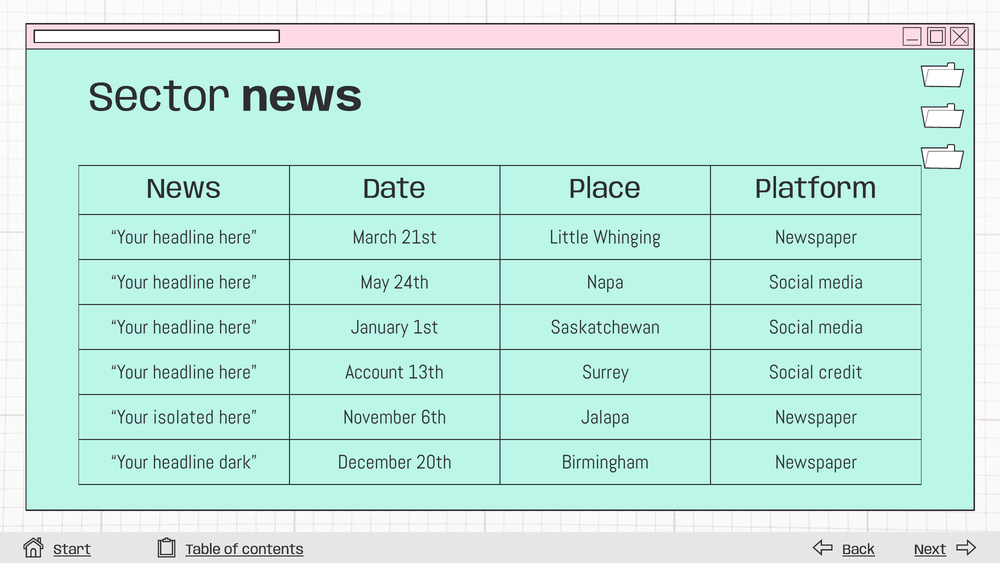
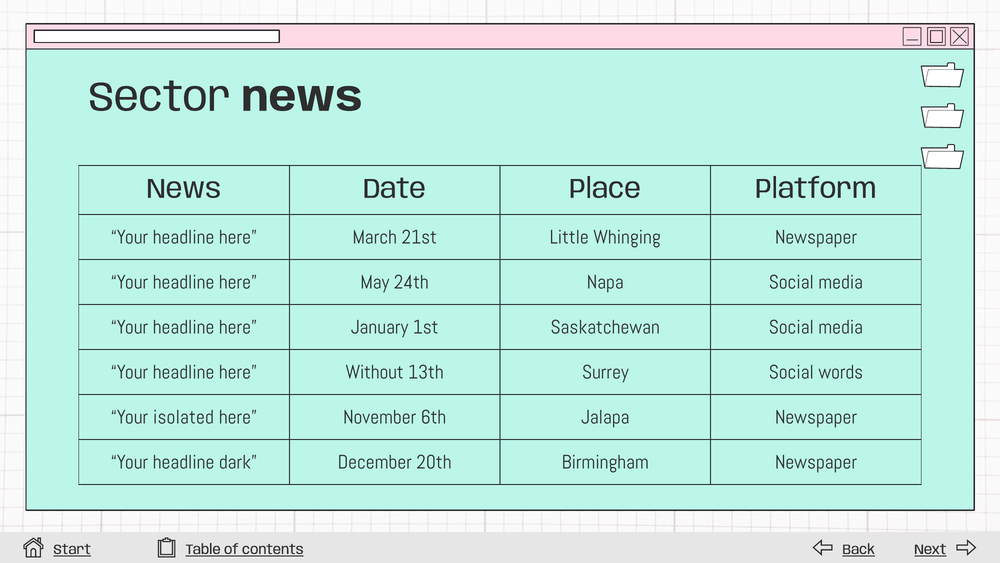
Account: Account -> Without (375, 372)
credit: credit -> words (841, 372)
